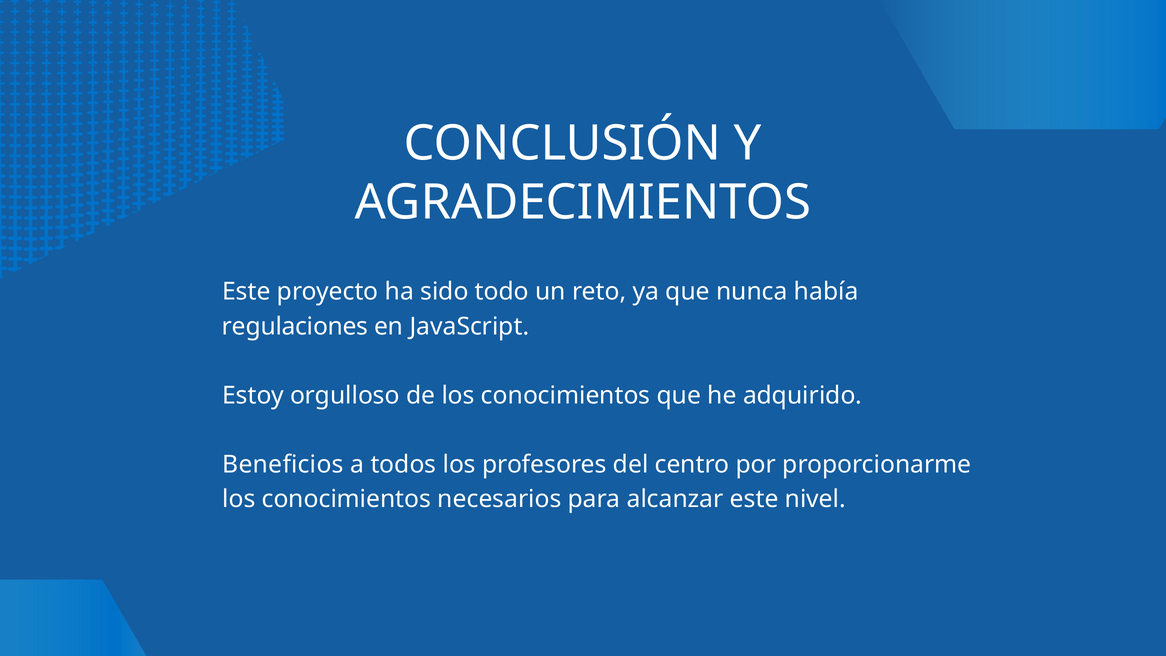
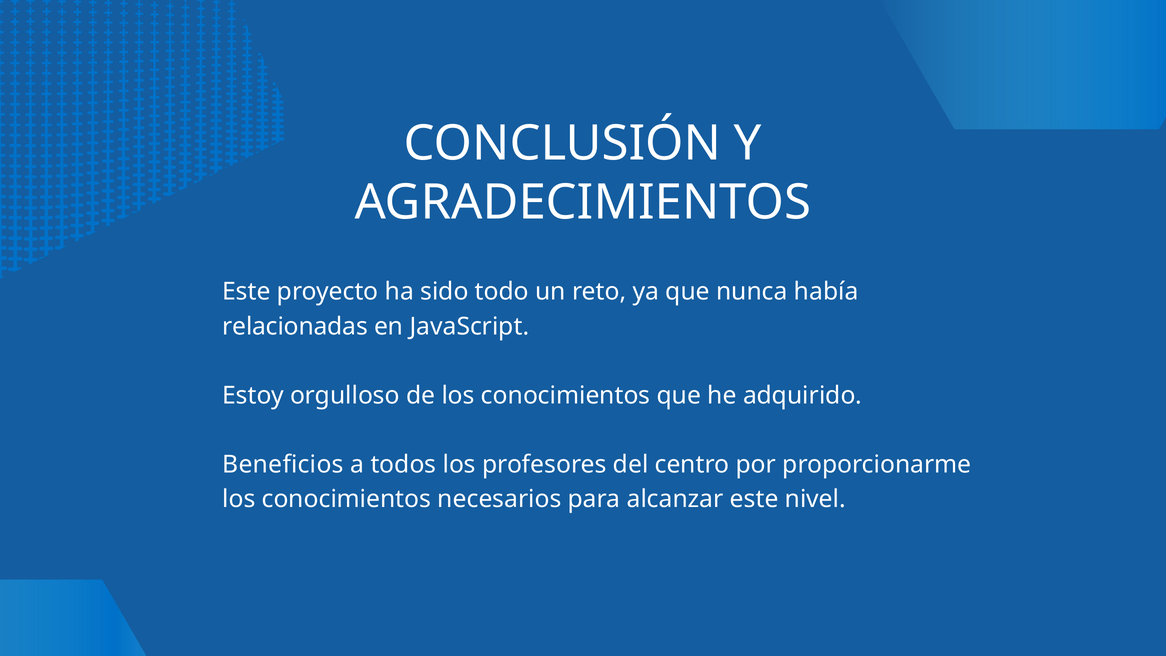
regulaciones: regulaciones -> relacionadas (295, 326)
